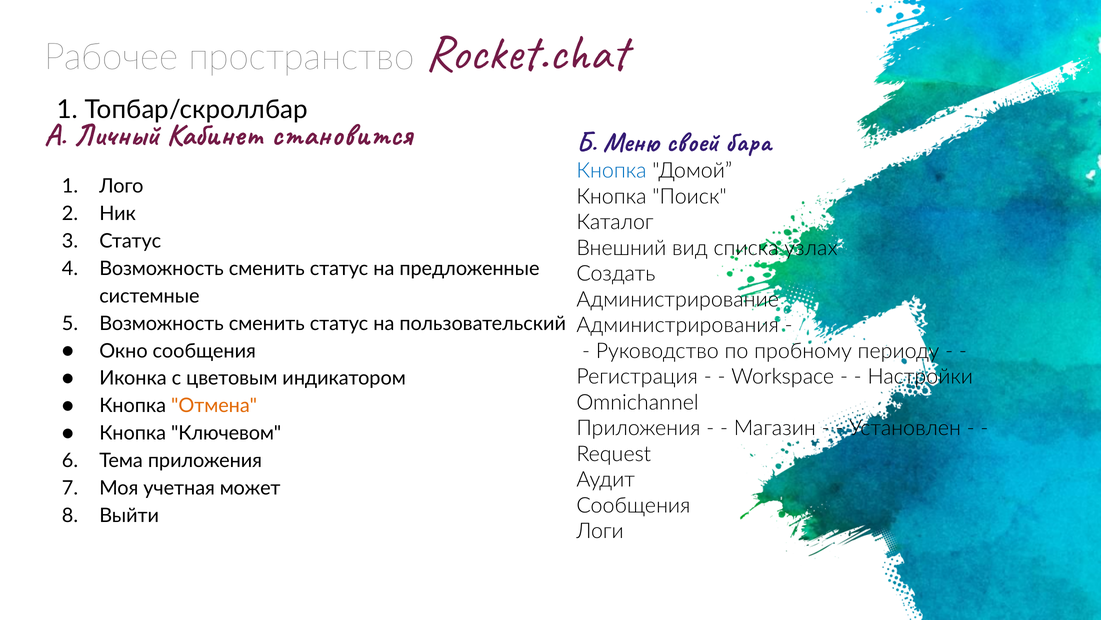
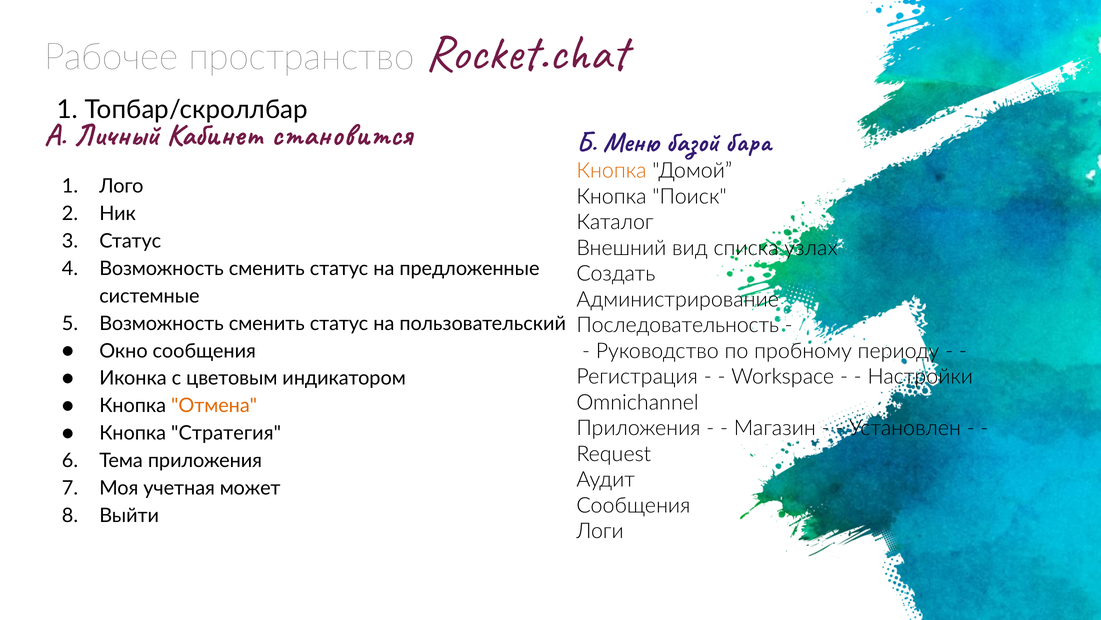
своей: своей -> базой (692, 142)
Кнопка colour: blue -> orange (611, 171)
Администрирования: Администрирования -> Последовательность (678, 325)
Ключевом: Ключевом -> Стратегия (226, 433)
